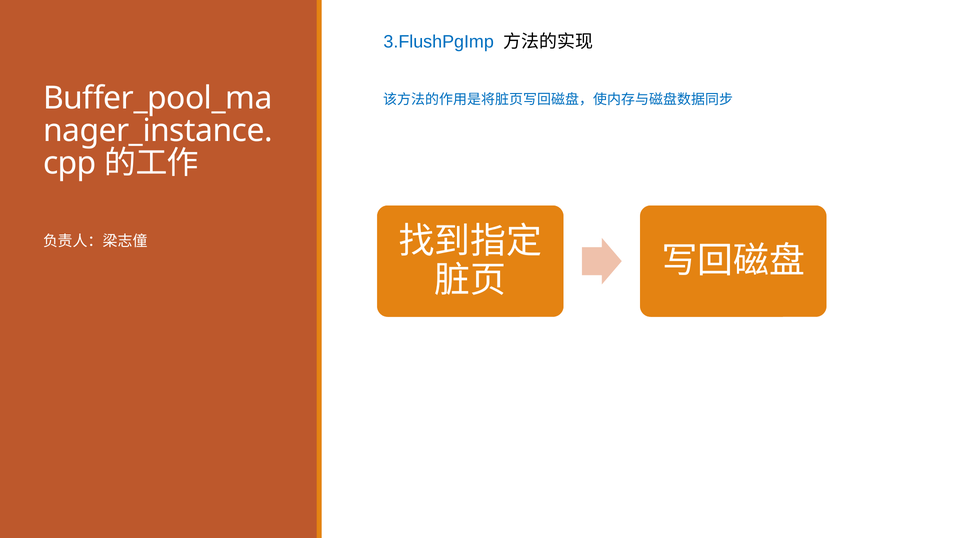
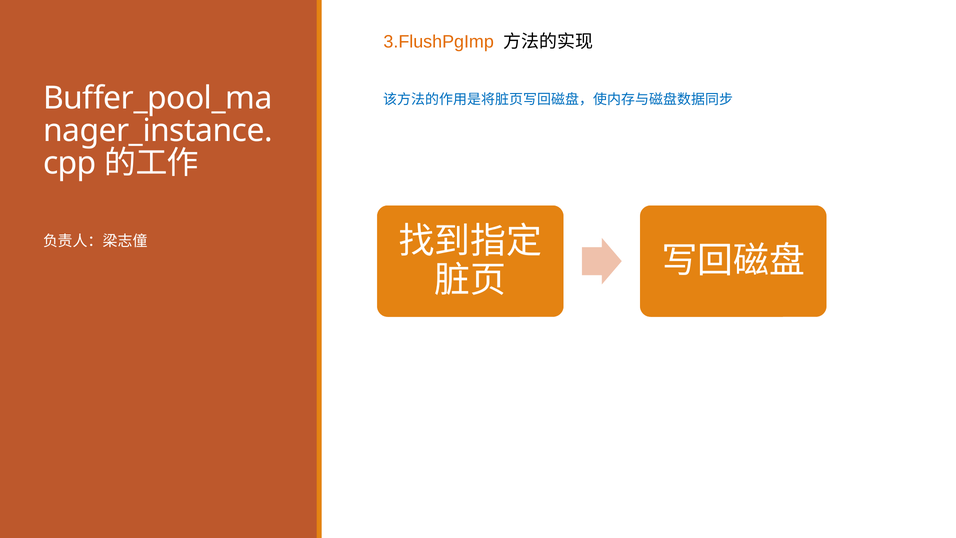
3.FlushPgImp colour: blue -> orange (439, 42)
